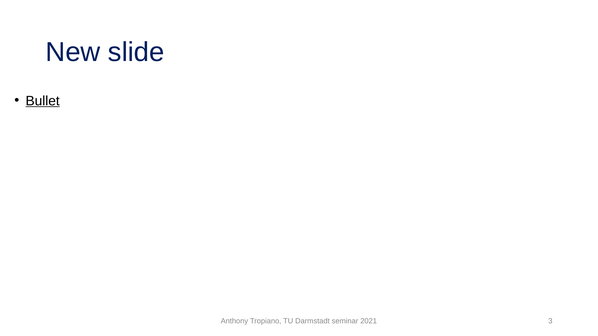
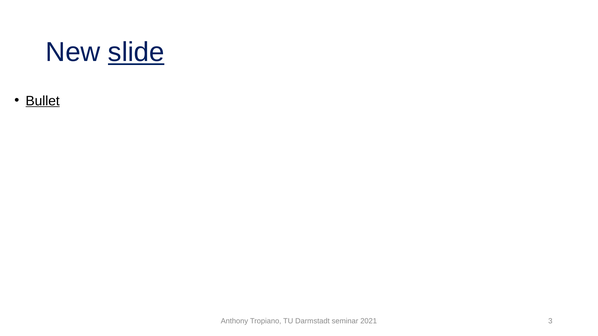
slide underline: none -> present (136, 52)
